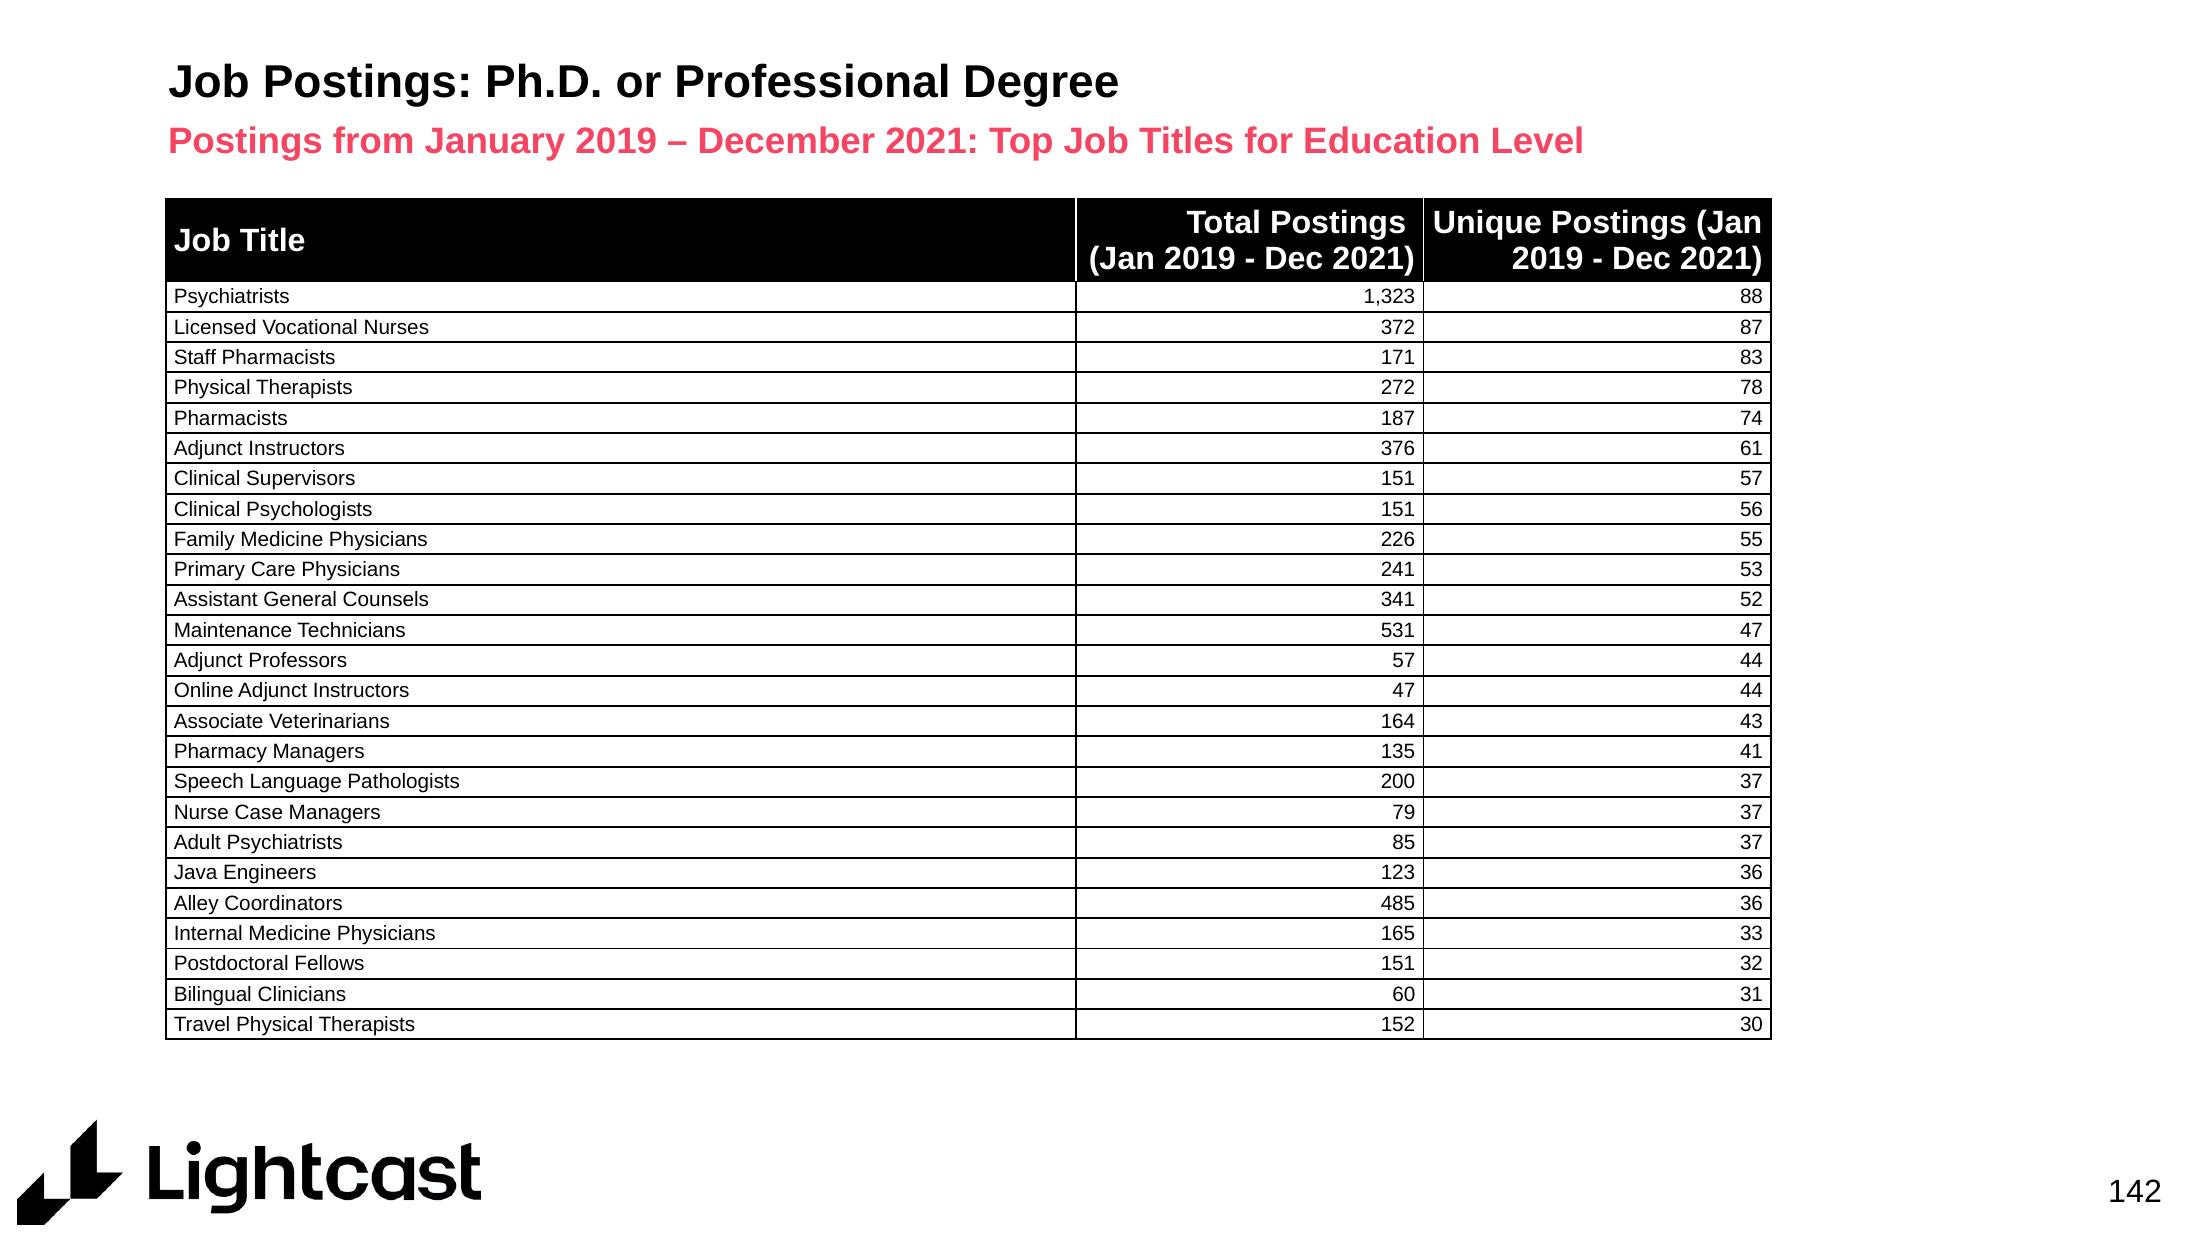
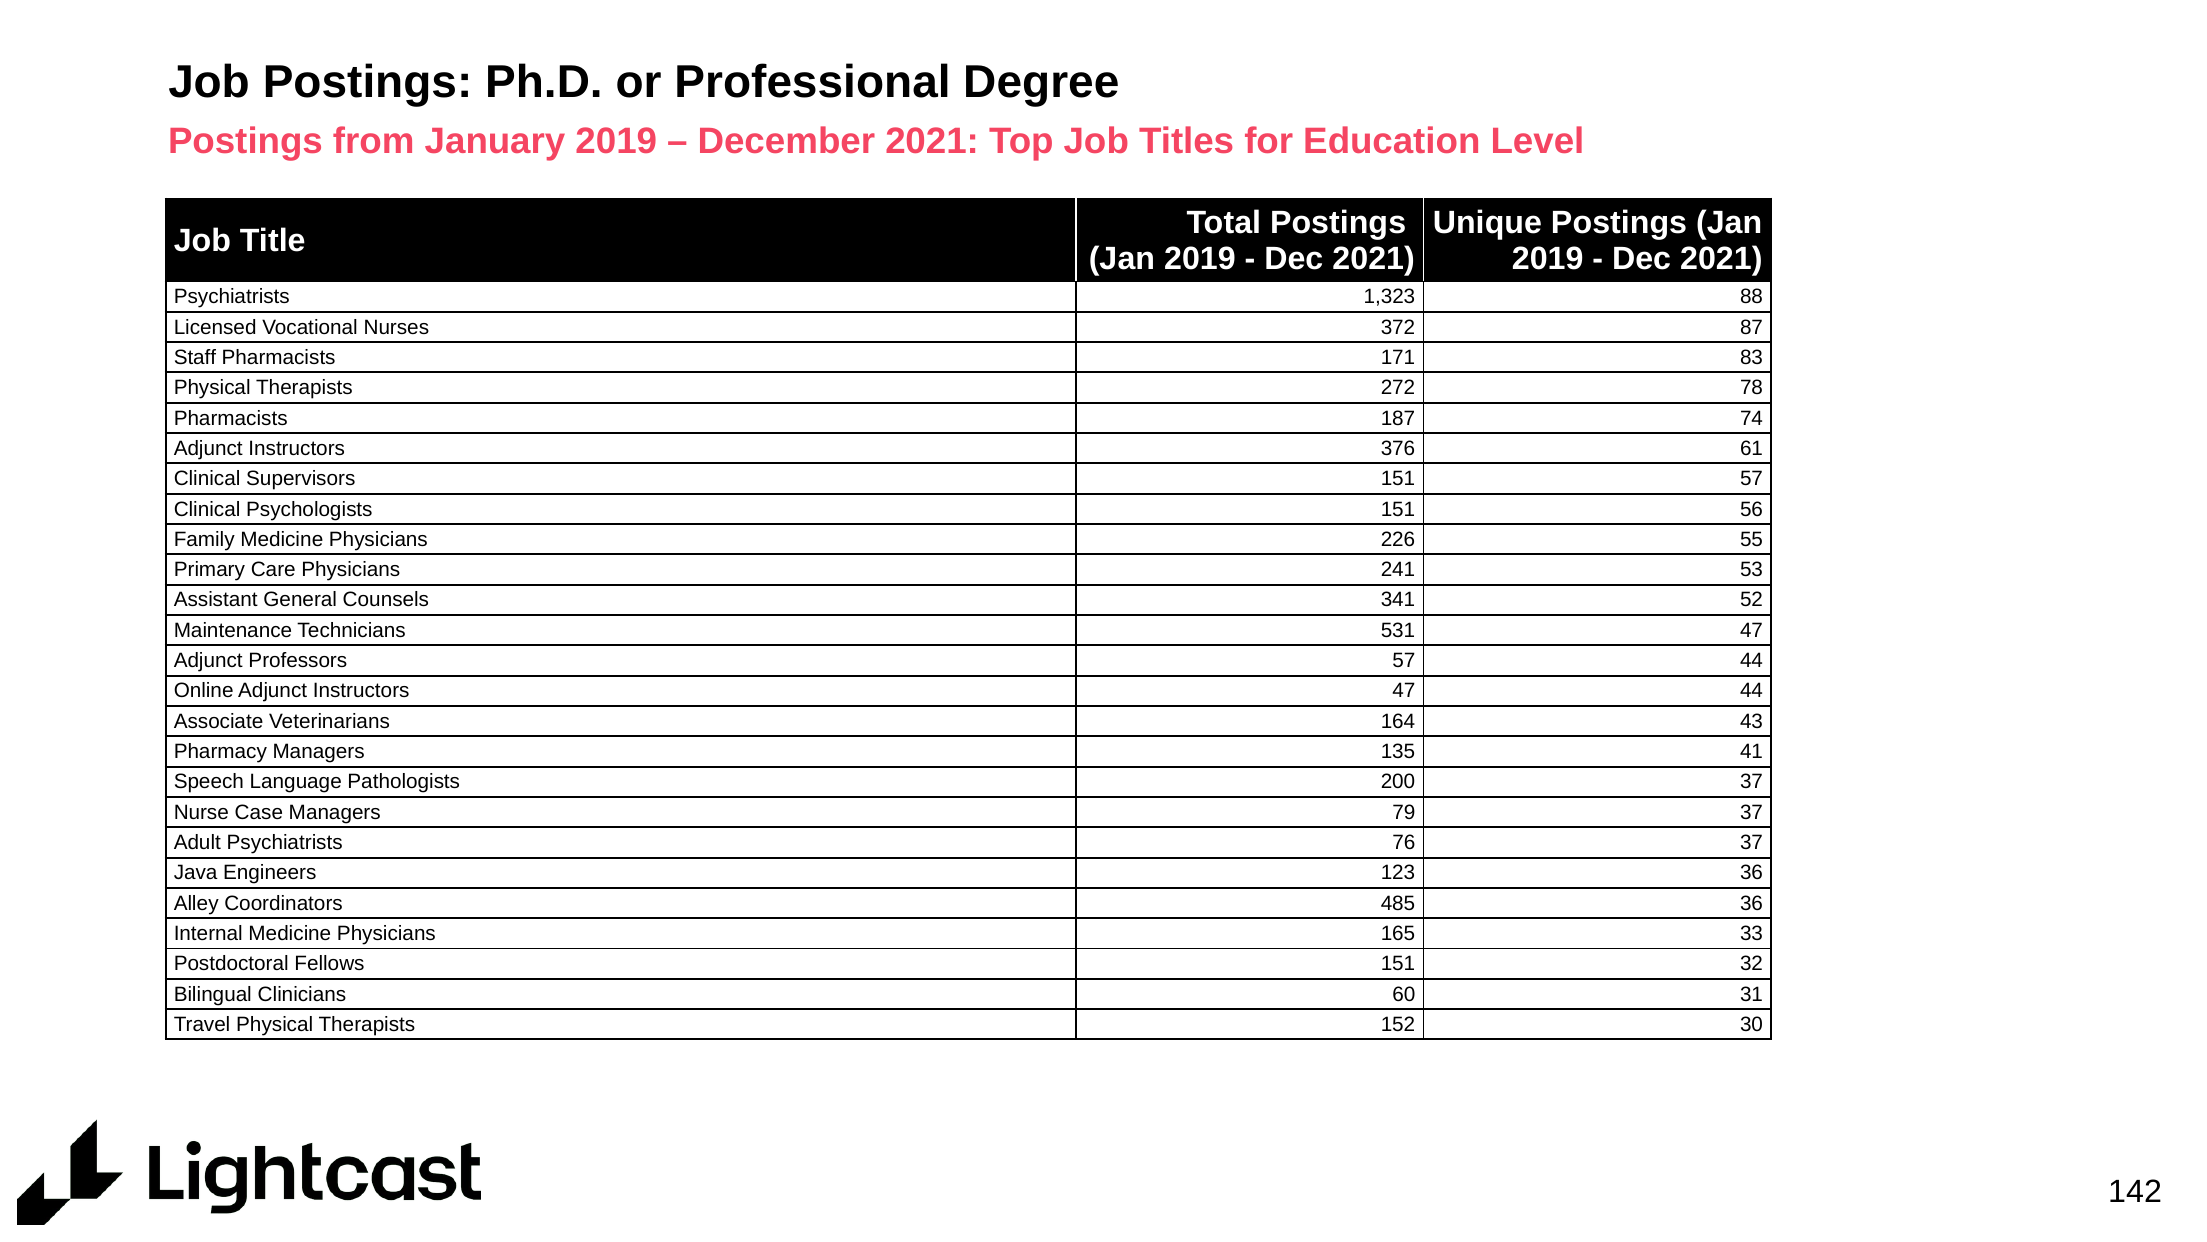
85: 85 -> 76 (1404, 842)
